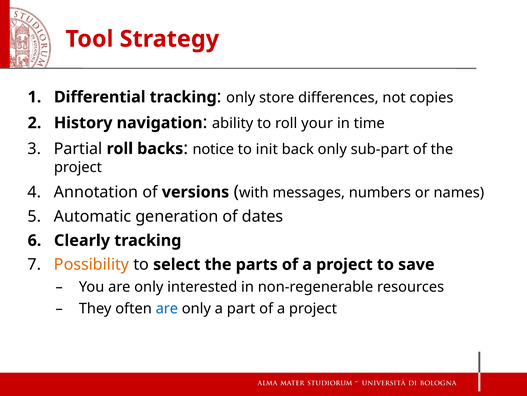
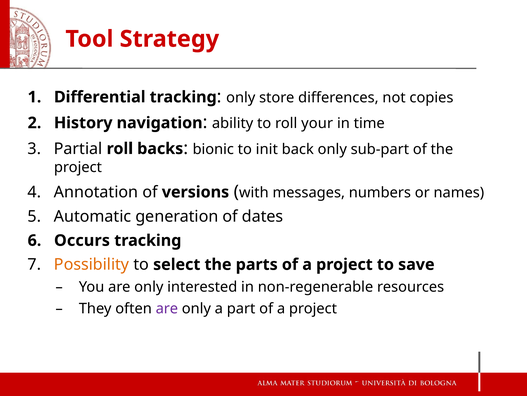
notice: notice -> bionic (213, 149)
Clearly: Clearly -> Occurs (82, 240)
are colour: blue -> purple (167, 308)
